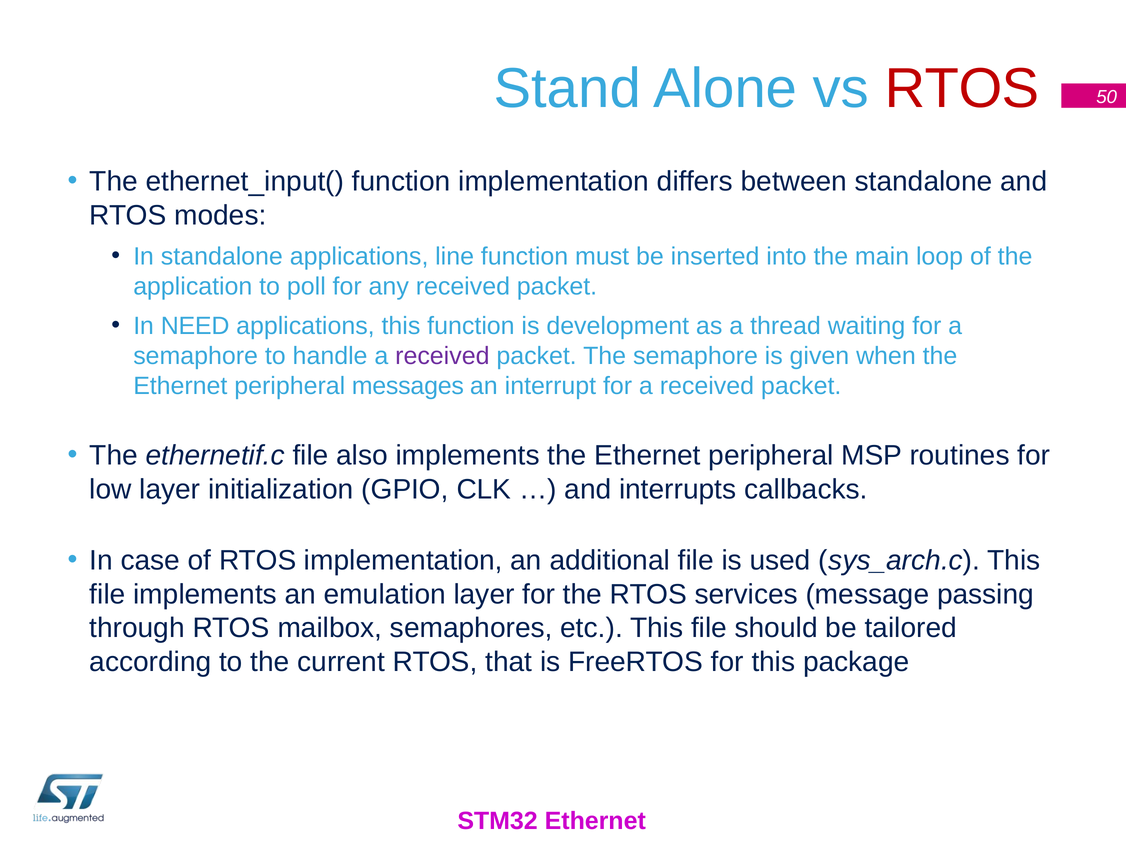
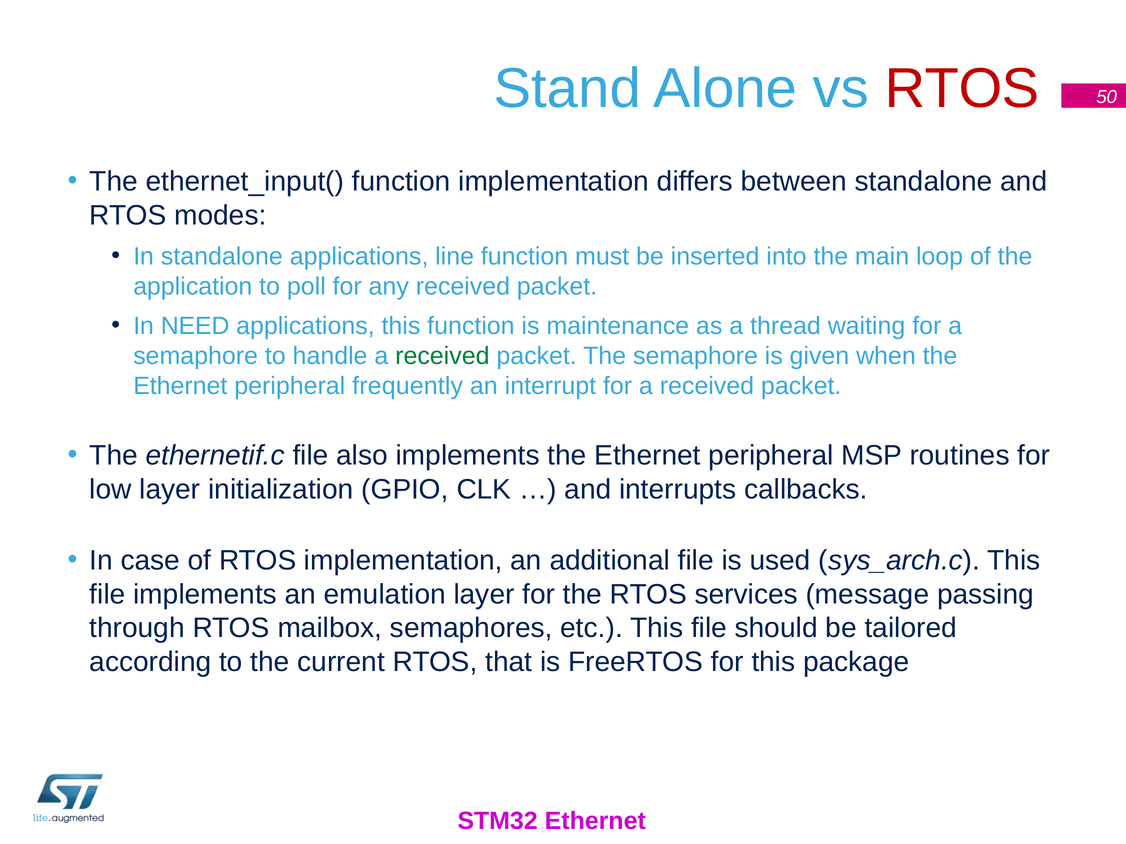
development: development -> maintenance (618, 326)
received colour: purple -> green (442, 356)
messages: messages -> frequently (408, 386)
